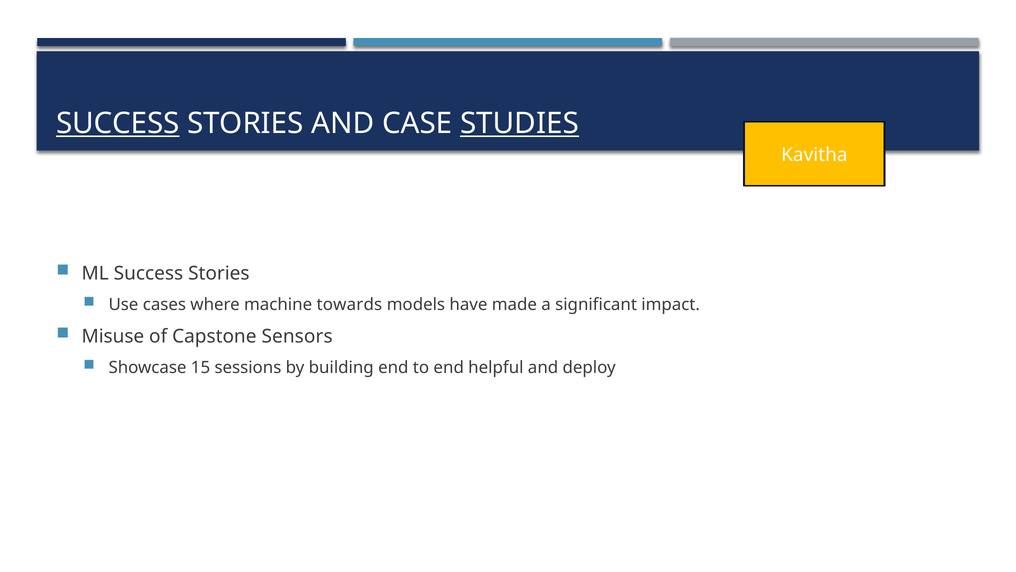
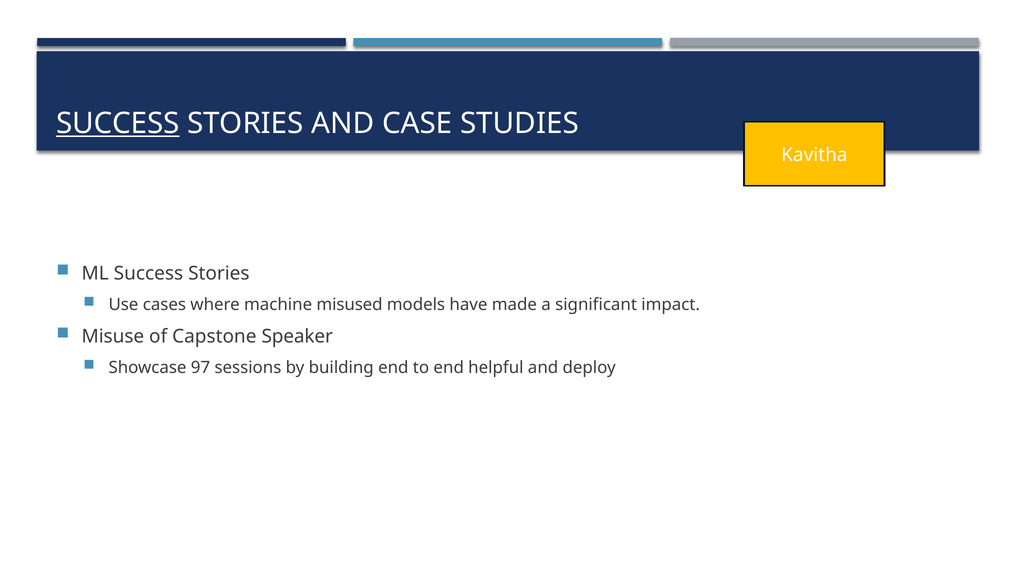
STUDIES underline: present -> none (519, 123)
towards: towards -> misused (350, 304)
Sensors: Sensors -> Speaker (297, 336)
15: 15 -> 97 (201, 367)
